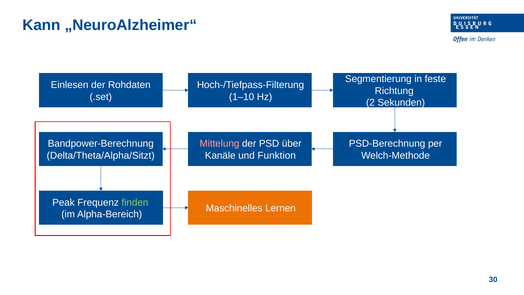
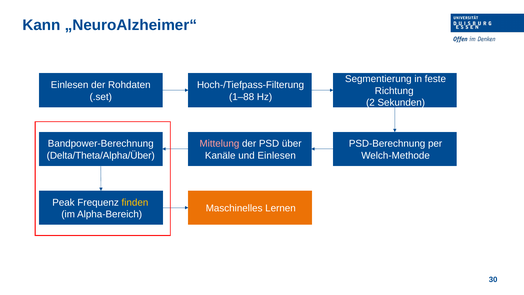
1–10: 1–10 -> 1–88 (242, 97)
Delta/Theta/Alpha/Sitzt: Delta/Theta/Alpha/Sitzt -> Delta/Theta/Alpha/Über (101, 155)
und Funktion: Funktion -> Einlesen (277, 155)
finden colour: light green -> yellow (135, 202)
